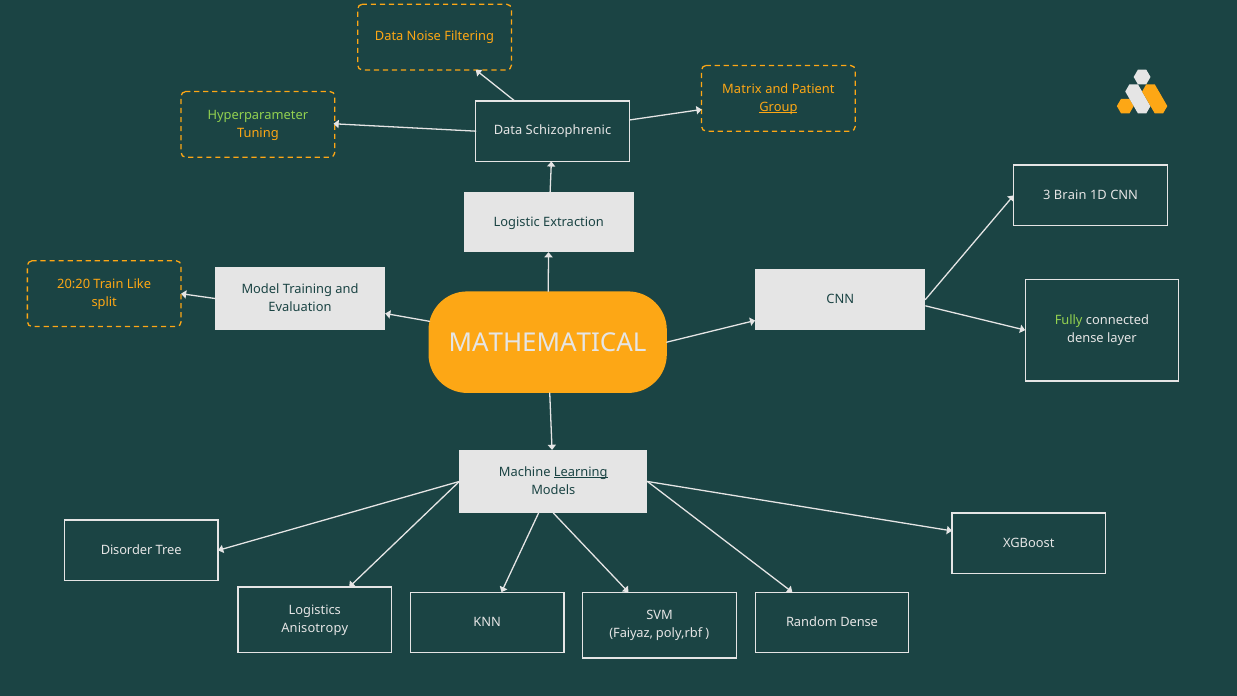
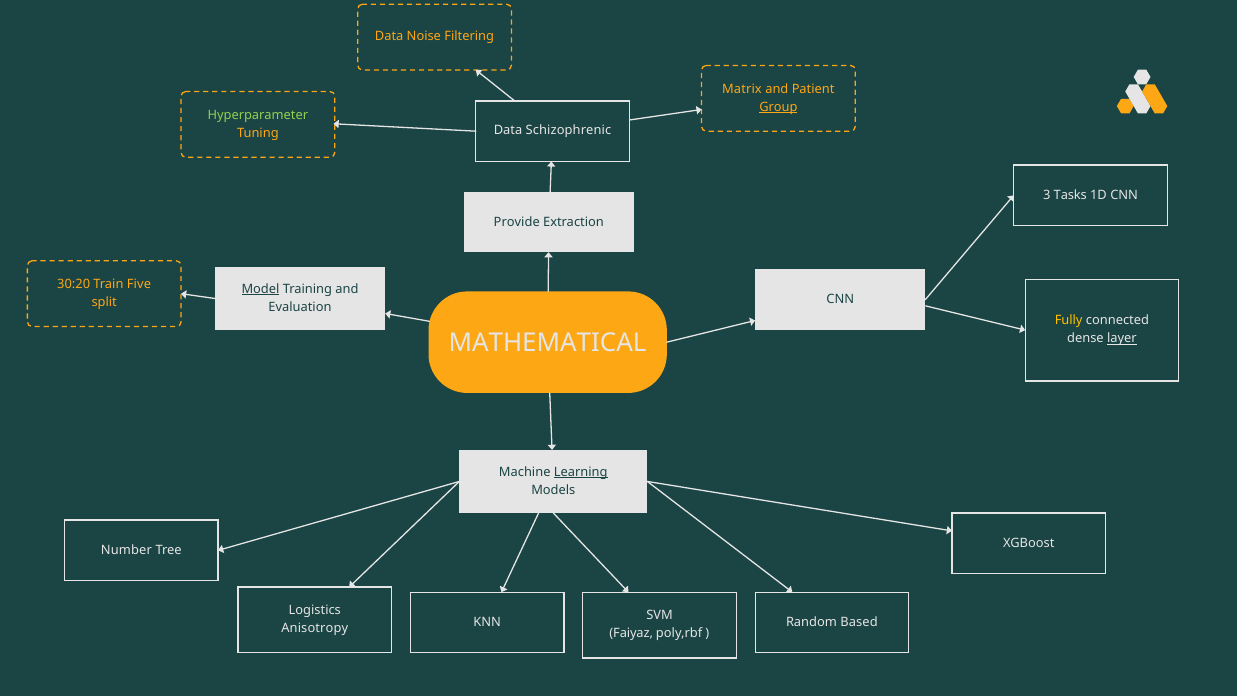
Brain: Brain -> Tasks (1070, 195)
Logistic: Logistic -> Provide (517, 222)
20:20: 20:20 -> 30:20 (74, 284)
Like: Like -> Five (139, 284)
Model underline: none -> present (260, 289)
Fully colour: light green -> yellow (1069, 321)
layer underline: none -> present (1122, 339)
Disorder: Disorder -> Number (126, 550)
Random Dense: Dense -> Based (859, 622)
